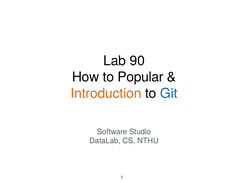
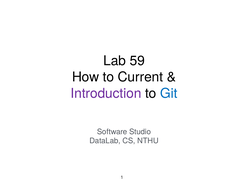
90: 90 -> 59 (137, 61)
Popular: Popular -> Current (140, 77)
Introduction colour: orange -> purple (106, 93)
